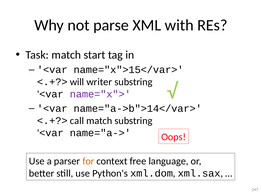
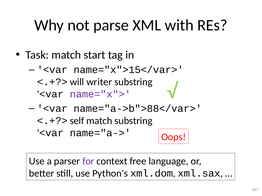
name="a->b">14</var>: name="a->b">14</var> -> name="a->b">88</var> (138, 109)
call: call -> self (77, 121)
for colour: orange -> purple (88, 162)
